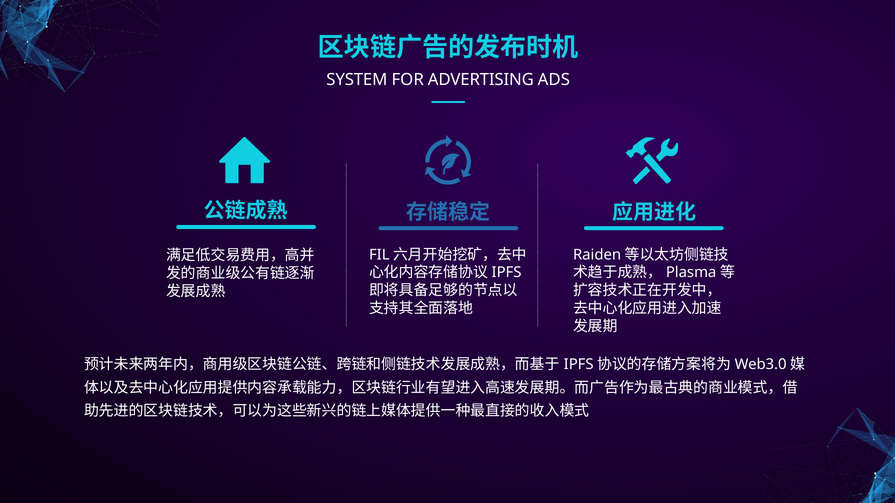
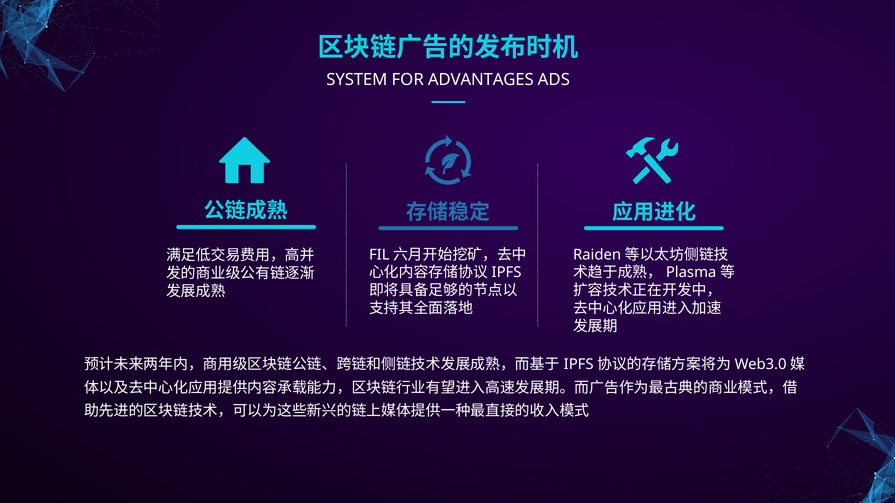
ADVERTISING: ADVERTISING -> ADVANTAGES (481, 80)
